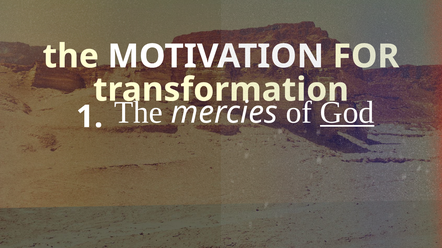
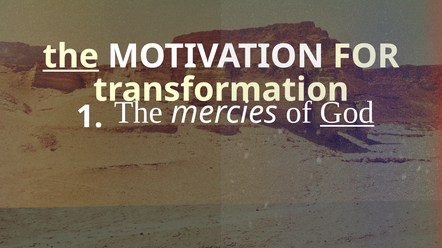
the underline: none -> present (71, 56)
